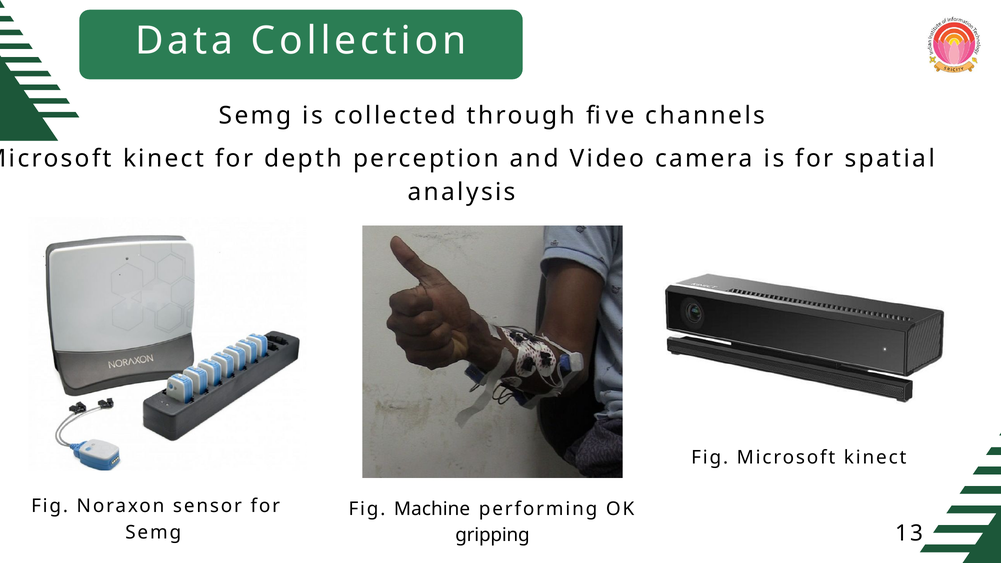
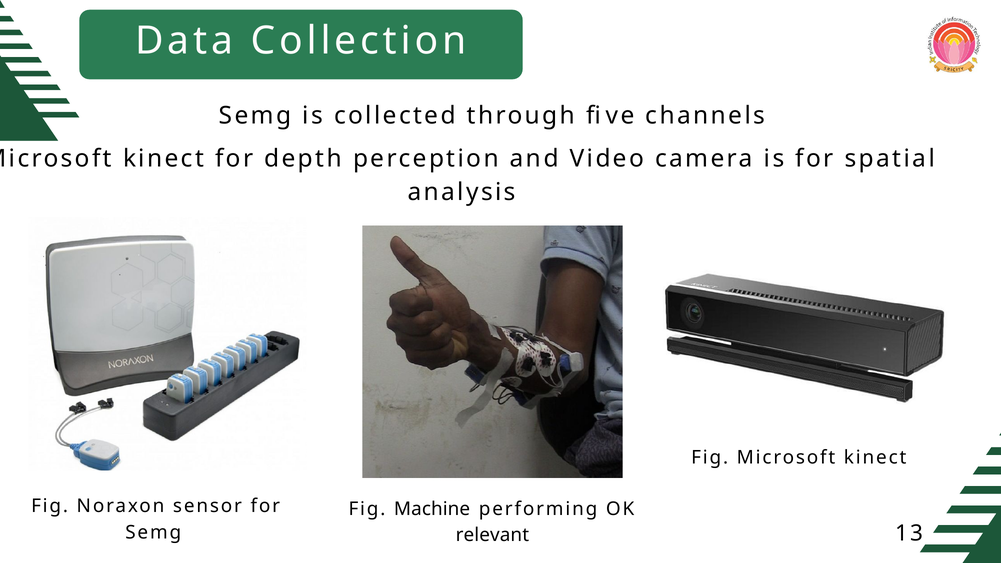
gripping: gripping -> relevant (492, 535)
